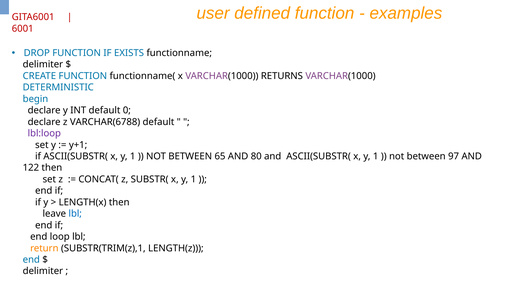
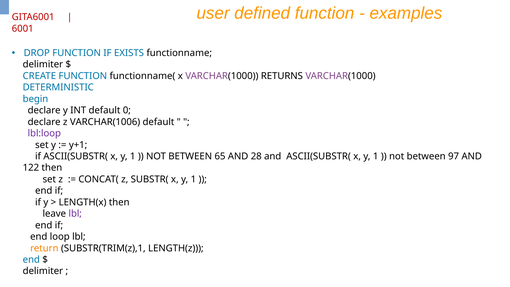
VARCHAR(6788: VARCHAR(6788 -> VARCHAR(1006 (105, 122)
80: 80 -> 28 (256, 156)
lbl colour: blue -> purple (75, 214)
